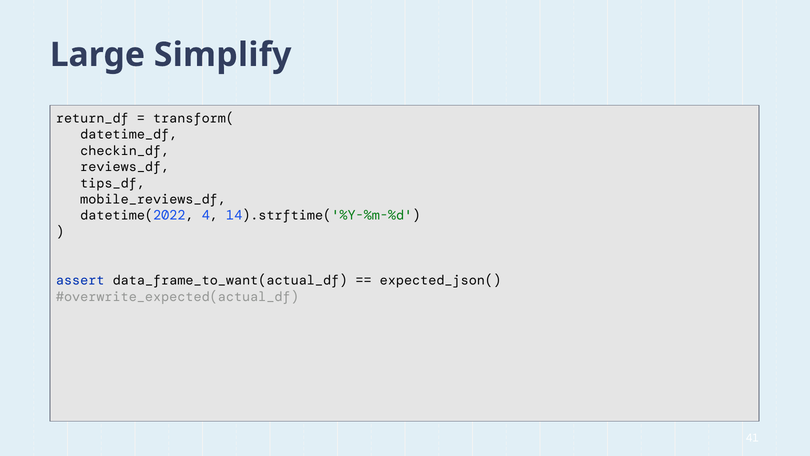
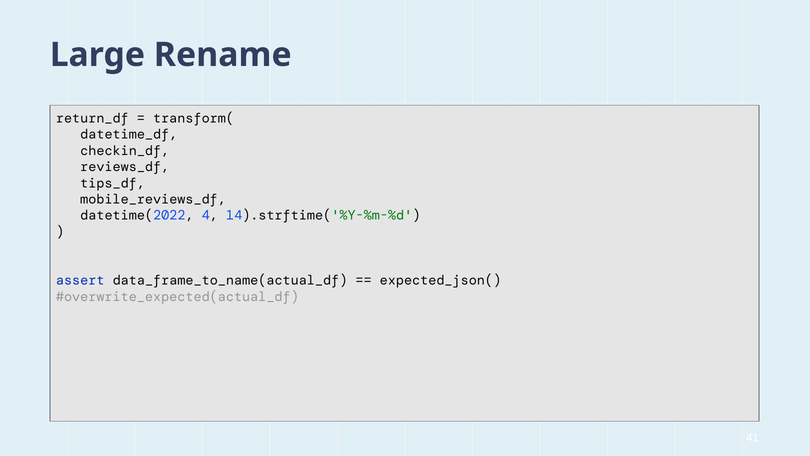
Simplify: Simplify -> Rename (223, 55)
data_frame_to_want(actual_df: data_frame_to_want(actual_df -> data_frame_to_name(actual_df (230, 280)
